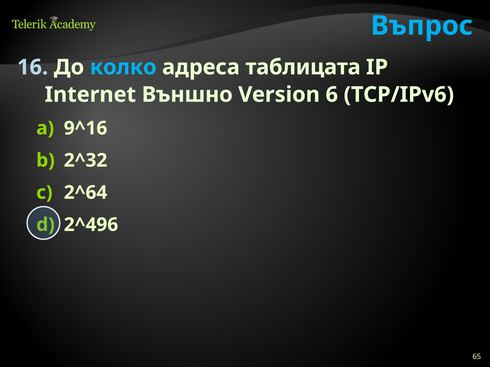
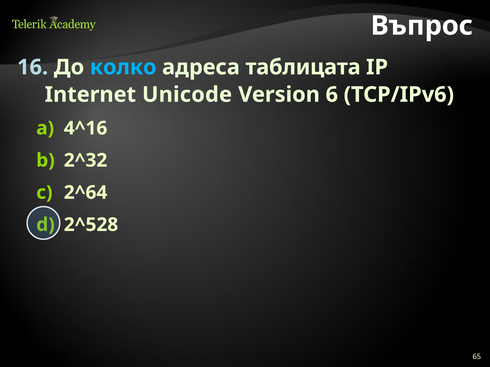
Въпрос colour: light blue -> white (422, 26)
Външно: Външно -> Unicode (187, 95)
9^16: 9^16 -> 4^16 (86, 128)
2^496: 2^496 -> 2^528 (91, 225)
